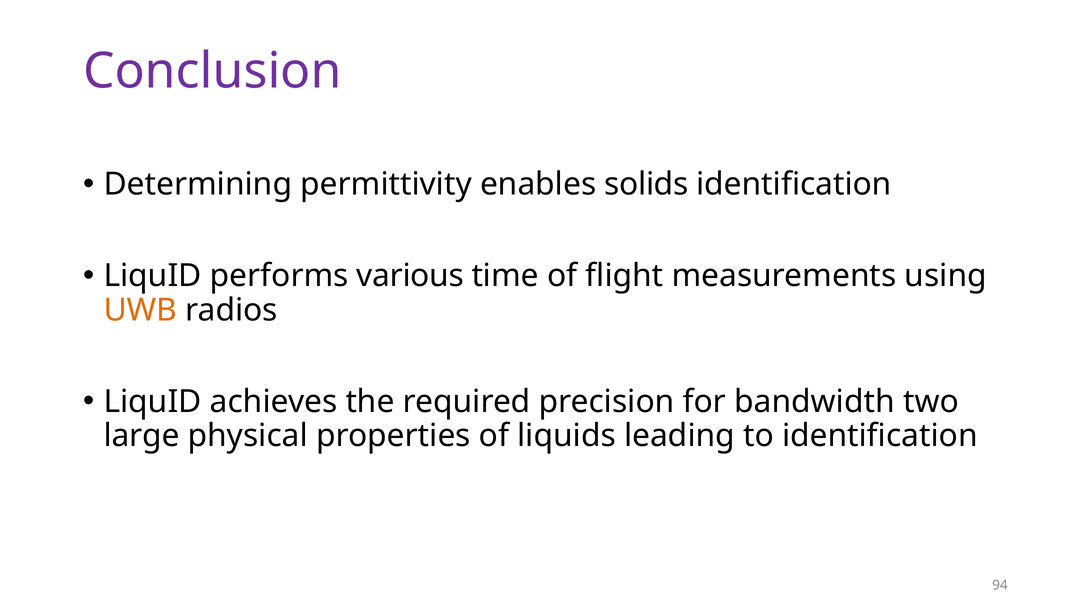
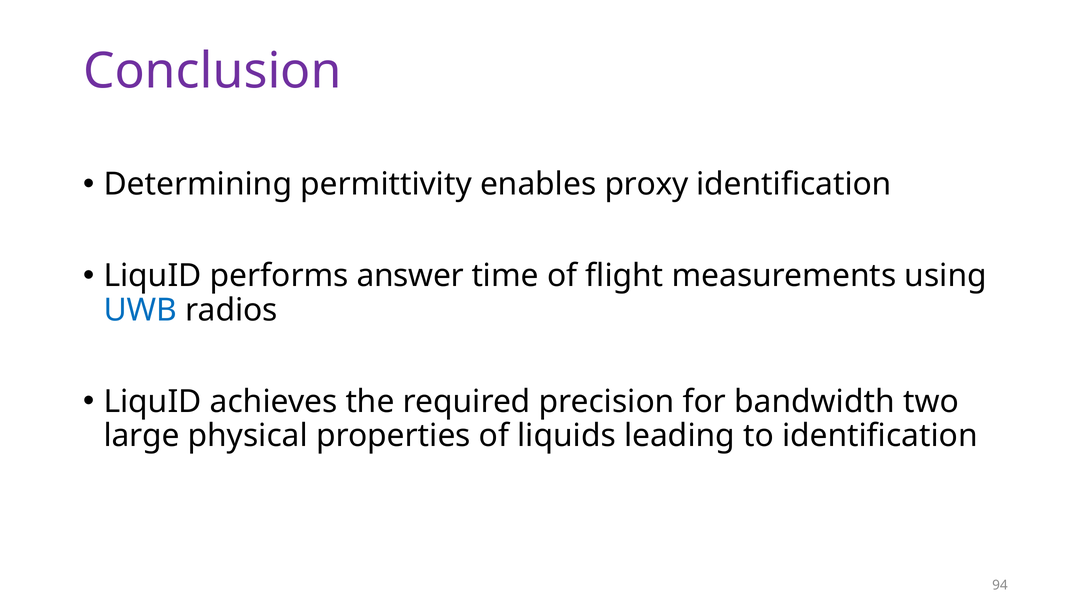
solids: solids -> proxy (646, 184)
various: various -> answer (410, 276)
UWB colour: orange -> blue (140, 310)
